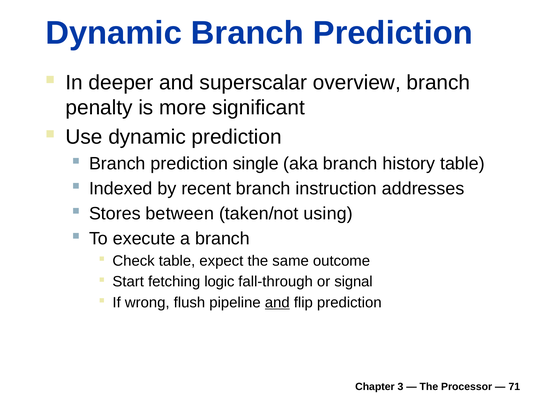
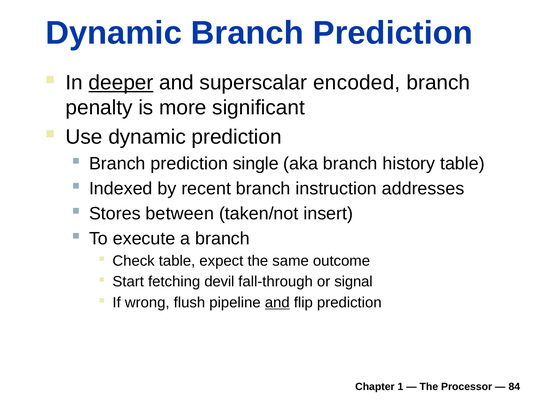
deeper underline: none -> present (121, 83)
overview: overview -> encoded (357, 83)
using: using -> insert (328, 213)
logic: logic -> devil (219, 282)
3: 3 -> 1 (400, 387)
71: 71 -> 84 (514, 387)
